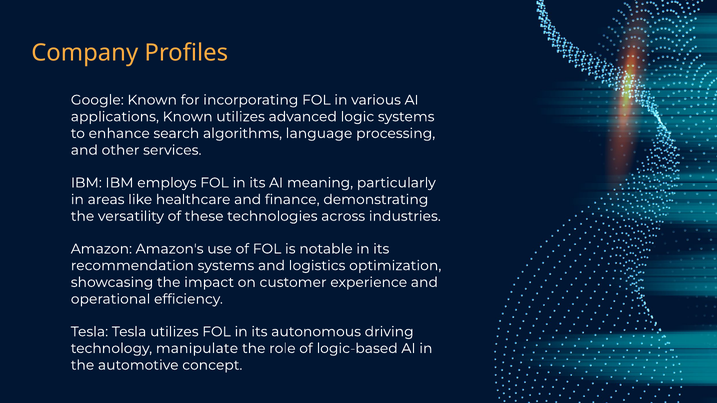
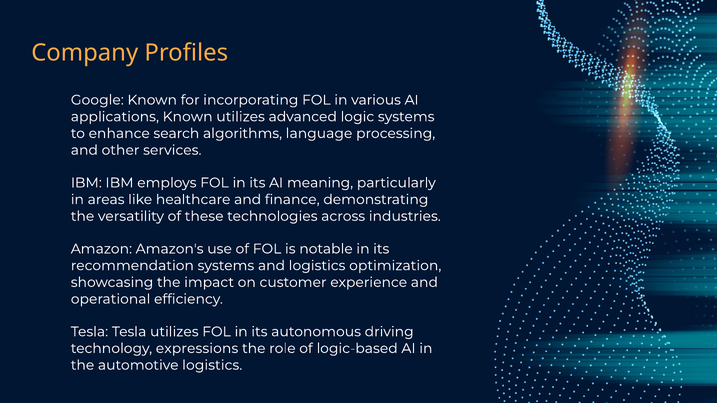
manipulate: manipulate -> expressions (197, 349)
automotive concept: concept -> logistics (212, 365)
